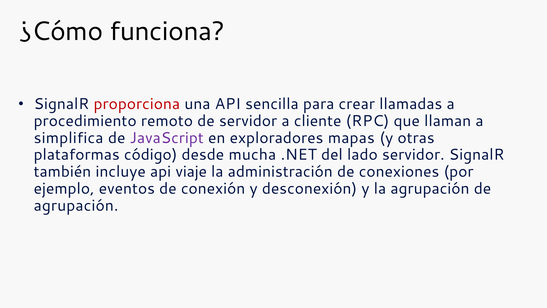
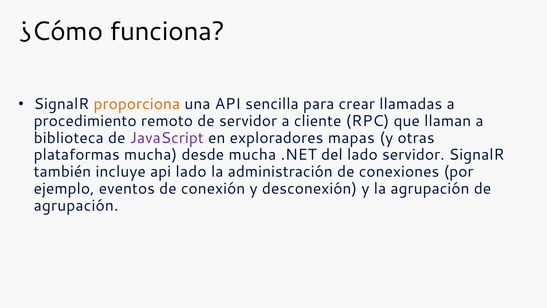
proporciona colour: red -> orange (137, 104)
simplifica: simplifica -> biblioteca (69, 138)
plataformas código: código -> mucha (151, 155)
api viaje: viaje -> lado (191, 171)
